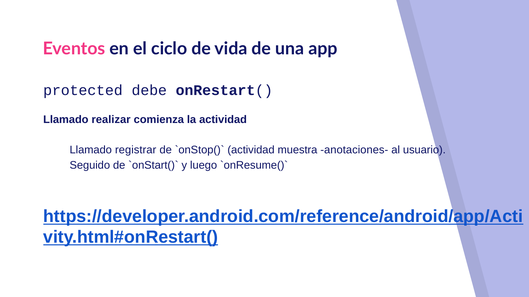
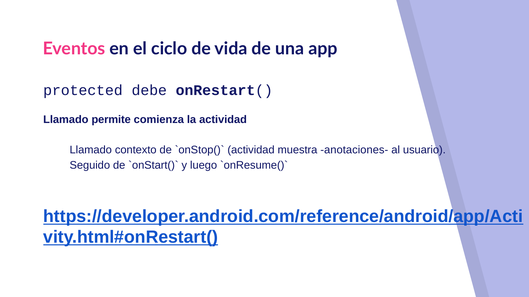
realizar: realizar -> permite (111, 120)
registrar: registrar -> contexto (136, 150)
